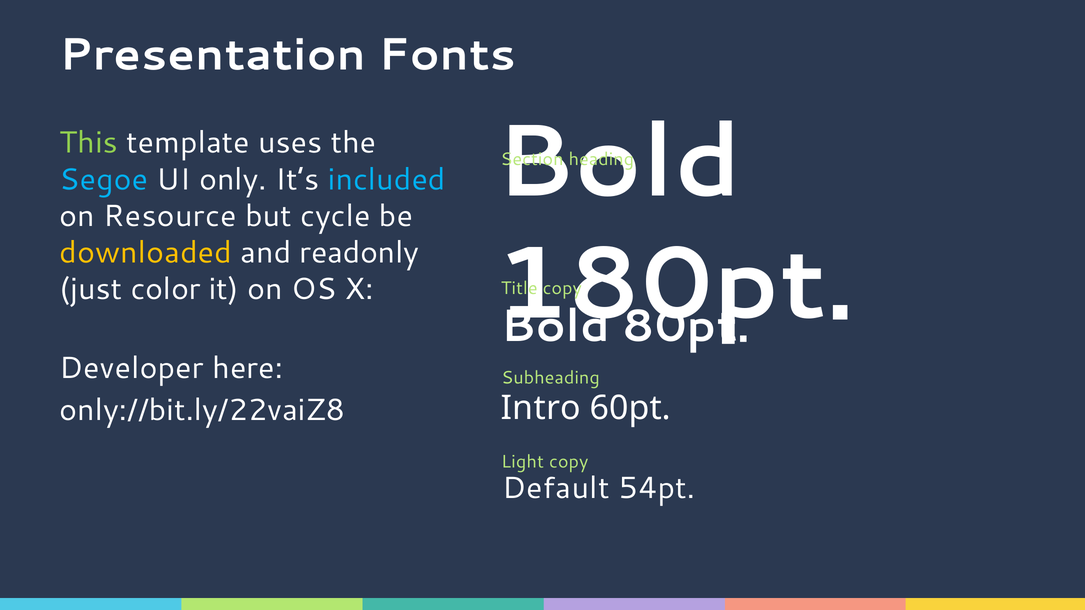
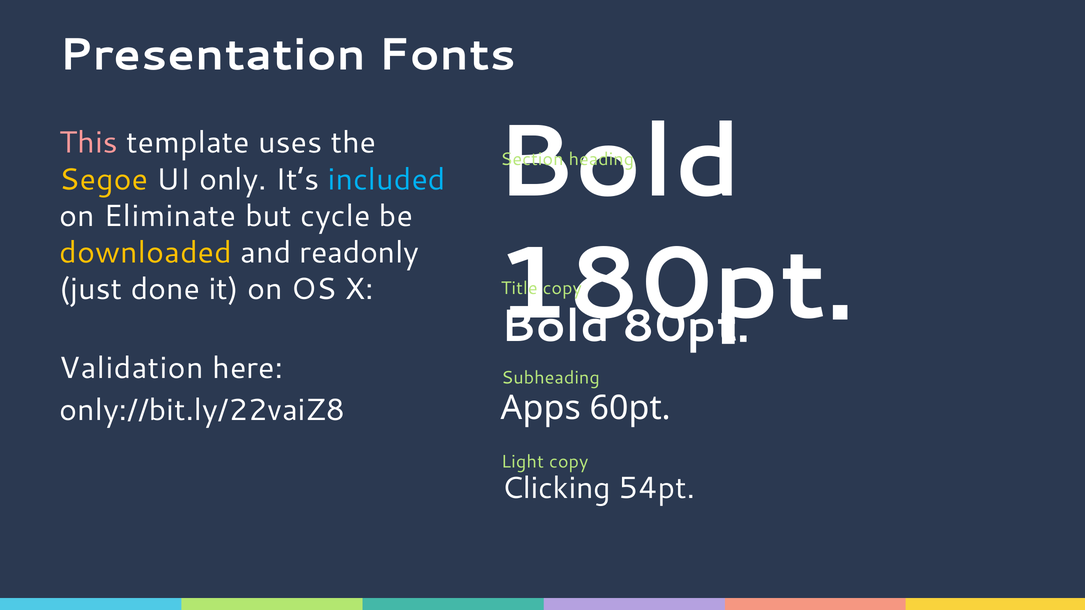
This colour: light green -> pink (89, 143)
Segoe colour: light blue -> yellow (104, 180)
Resource: Resource -> Eliminate (170, 216)
color: color -> done (166, 289)
Developer: Developer -> Validation (132, 368)
Intro: Intro -> Apps (541, 408)
Default: Default -> Clicking (556, 489)
